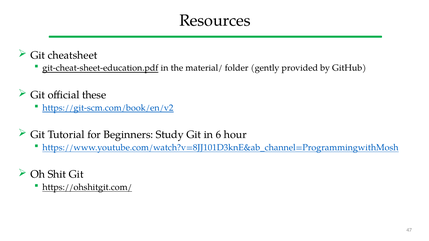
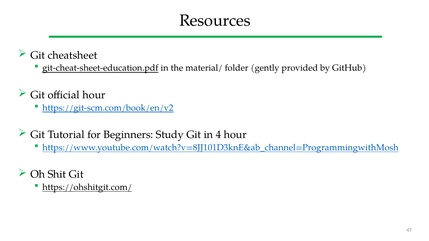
official these: these -> hour (94, 95)
6: 6 -> 4 (218, 135)
